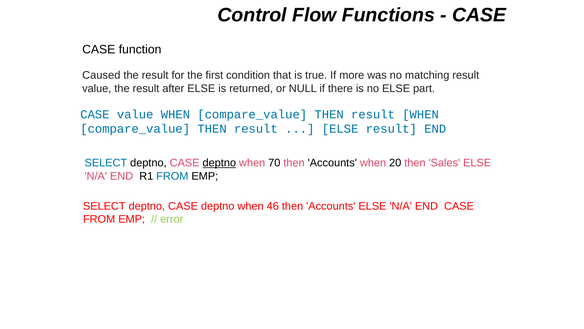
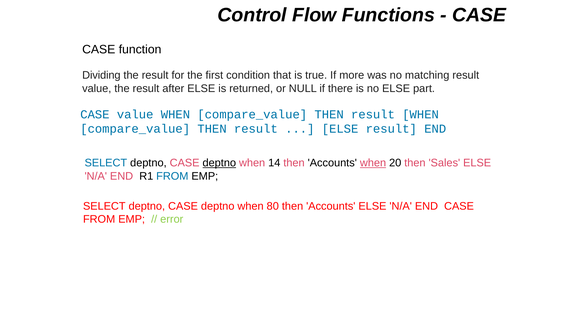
Caused: Caused -> Dividing (101, 75)
70: 70 -> 14 (274, 163)
when underline: none -> present (373, 163)
46: 46 -> 80 (273, 206)
